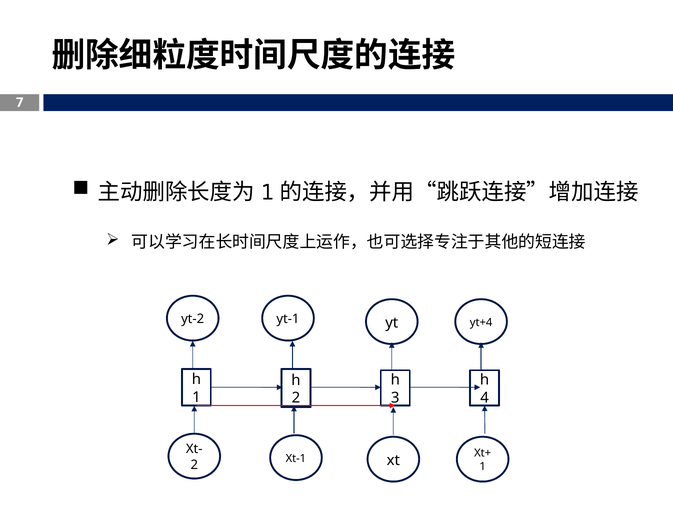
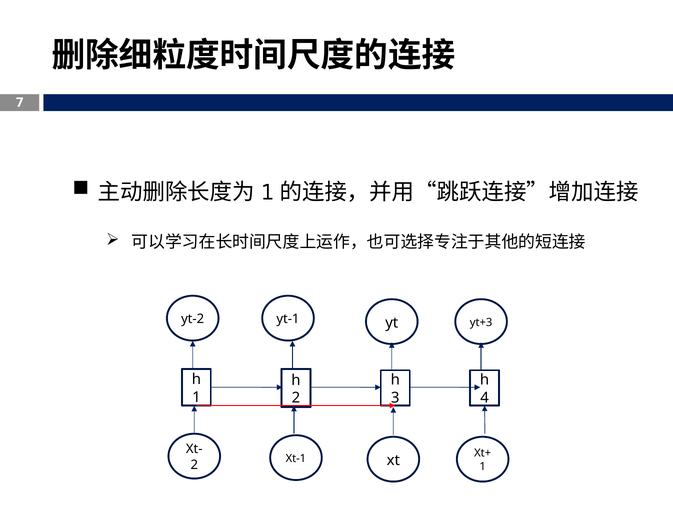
yt+4: yt+4 -> yt+3 (481, 322)
